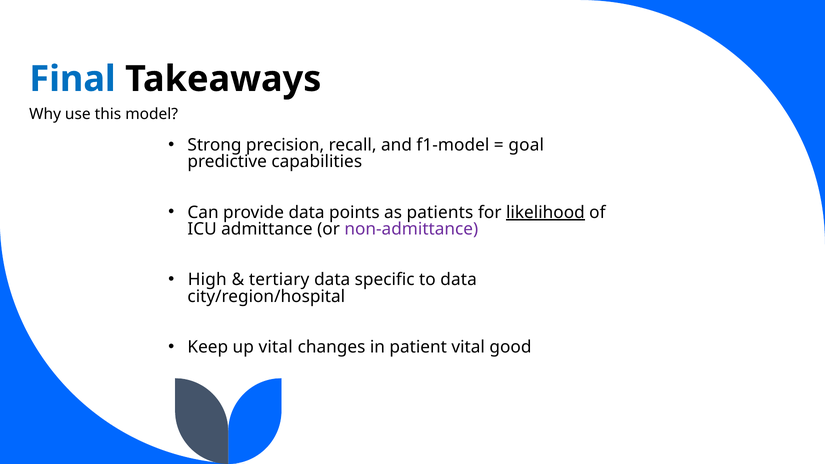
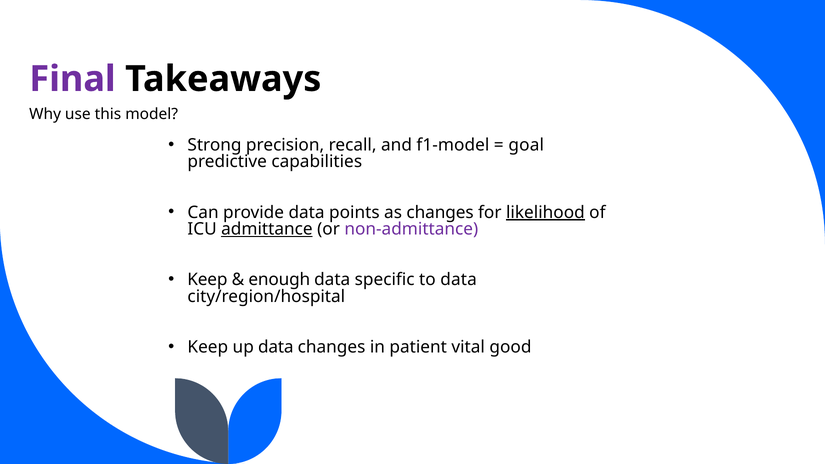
Final colour: blue -> purple (73, 79)
as patients: patients -> changes (440, 212)
admittance underline: none -> present (267, 229)
High: High -> Keep (207, 280)
tertiary: tertiary -> enough (279, 280)
up vital: vital -> data (276, 347)
